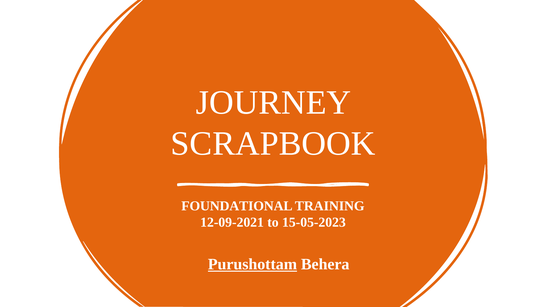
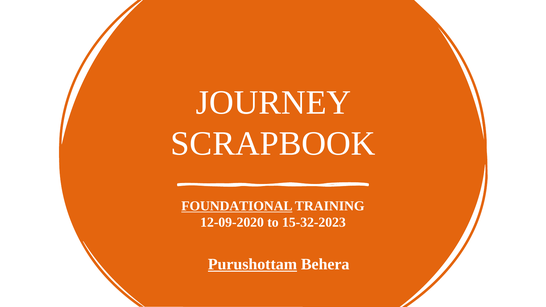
FOUNDATIONAL underline: none -> present (237, 206)
12-09-2021: 12-09-2021 -> 12-09-2020 (232, 223)
15-05-2023: 15-05-2023 -> 15-32-2023 (314, 223)
